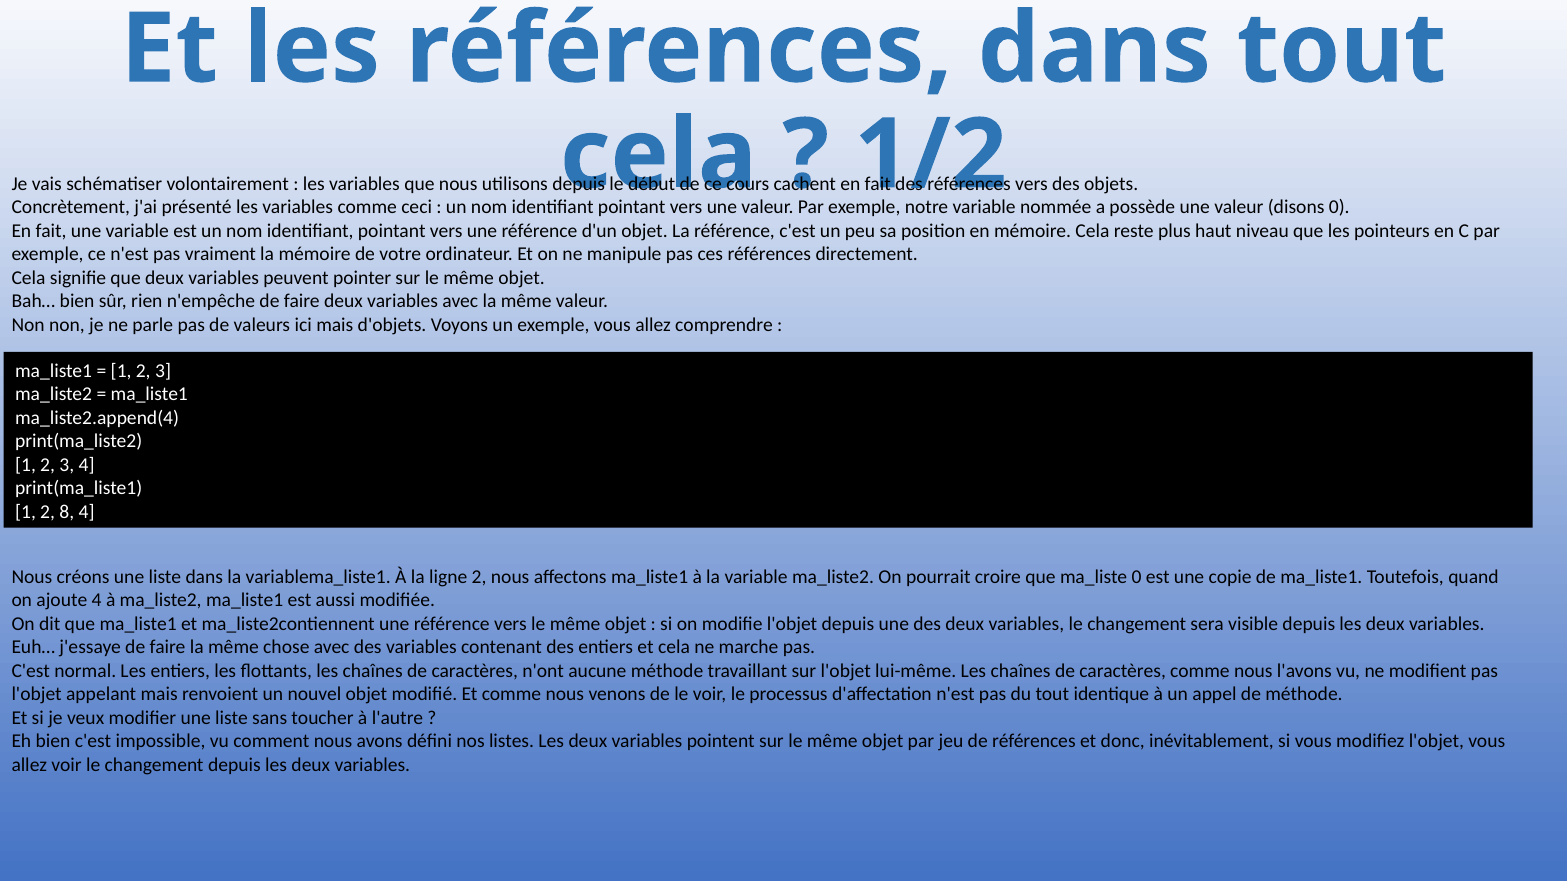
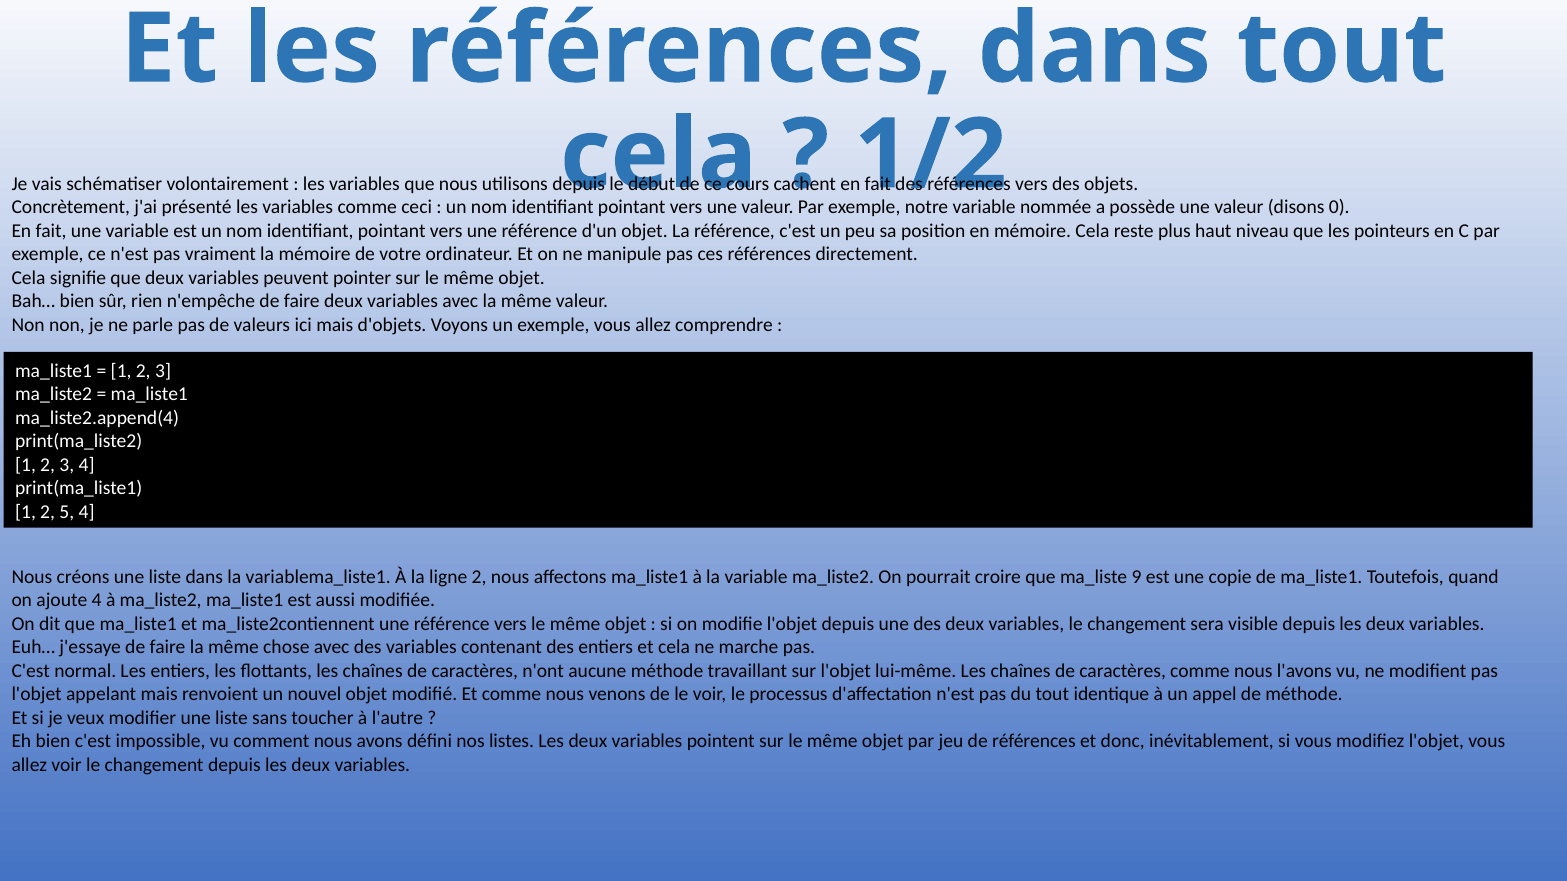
8: 8 -> 5 (67, 512)
ma_liste 0: 0 -> 9 (1137, 577)
